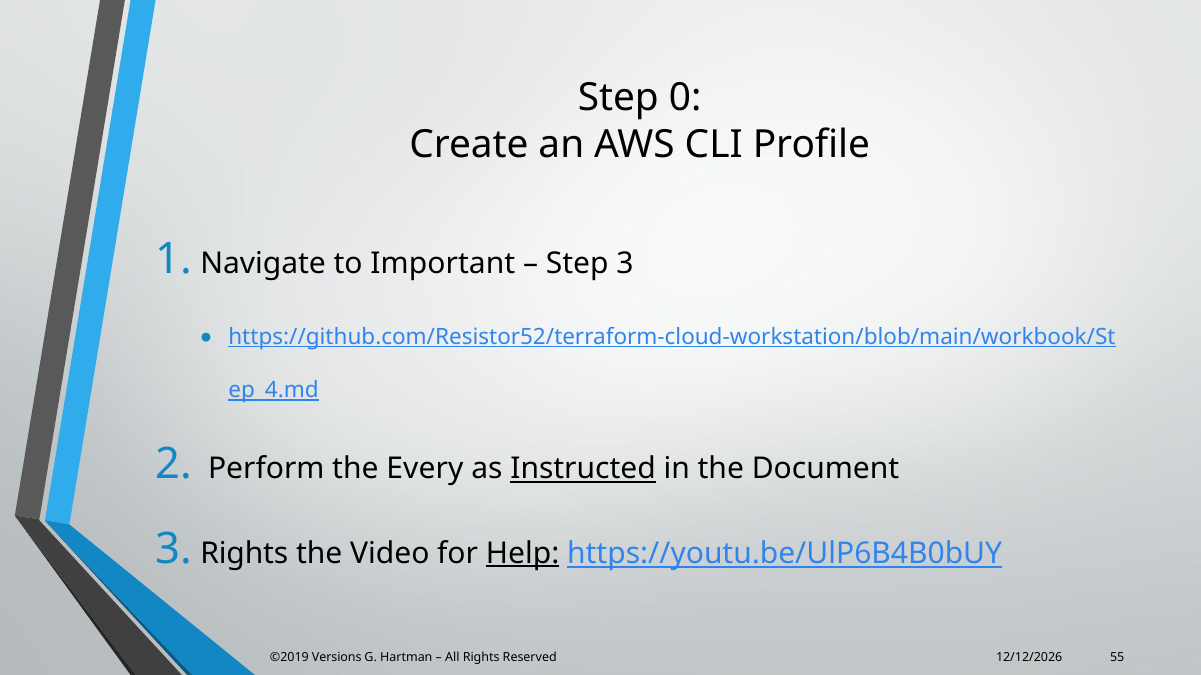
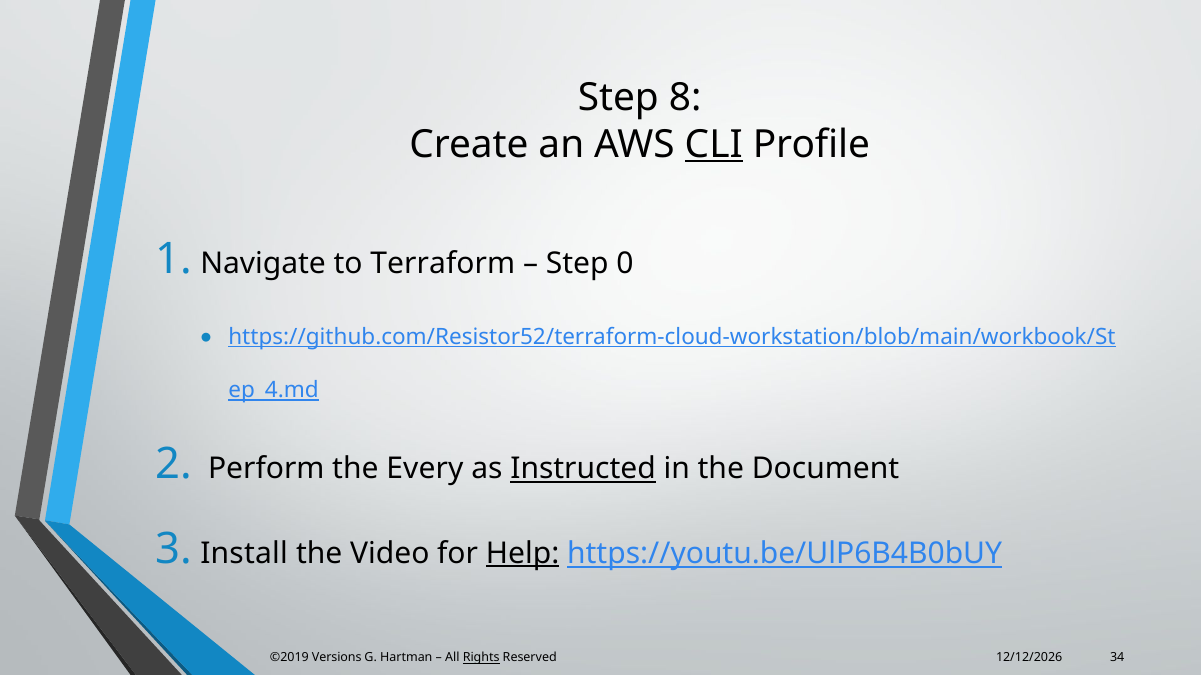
0: 0 -> 8 (685, 98)
CLI underline: none -> present (714, 145)
Important: Important -> Terraform (443, 263)
Step 3: 3 -> 0 (625, 263)
Rights: Rights -> Install (244, 554)
Rights underline: none -> present (481, 658)
55: 55 -> 34 (1117, 657)
